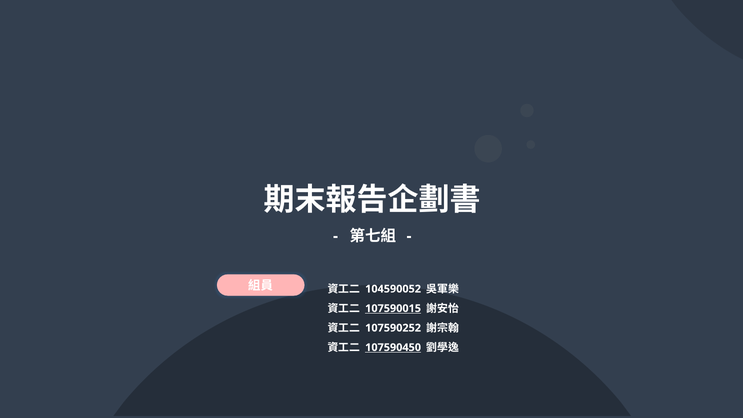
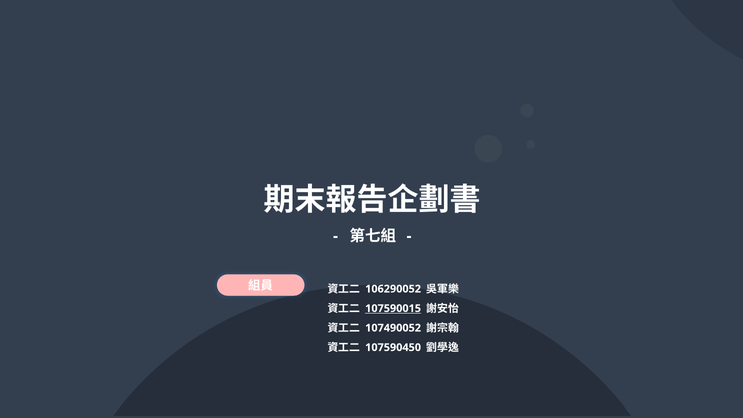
104590052: 104590052 -> 106290052 (393, 289)
107590252: 107590252 -> 107490052 (393, 328)
107590450 underline: present -> none (393, 347)
